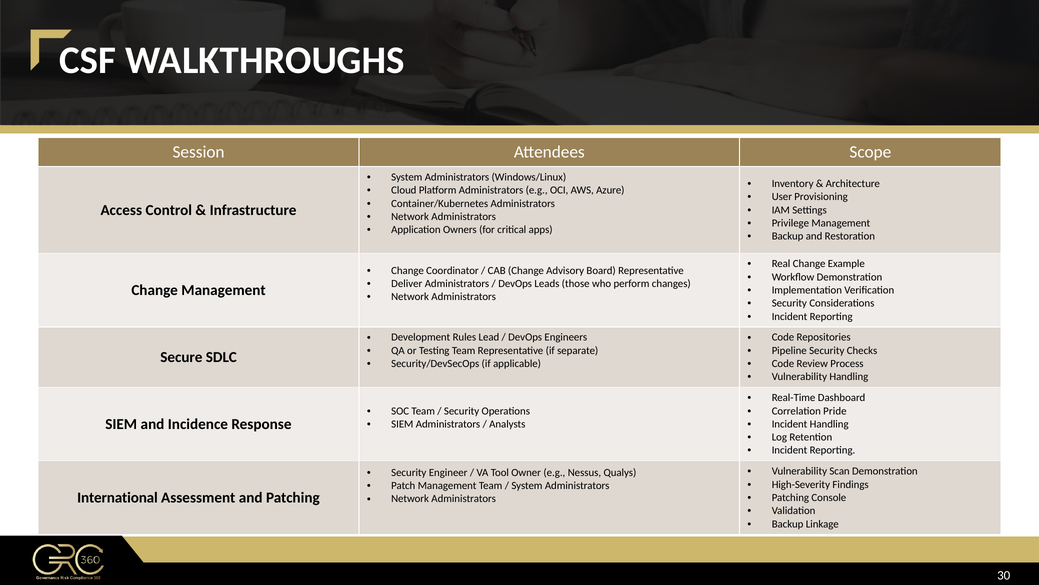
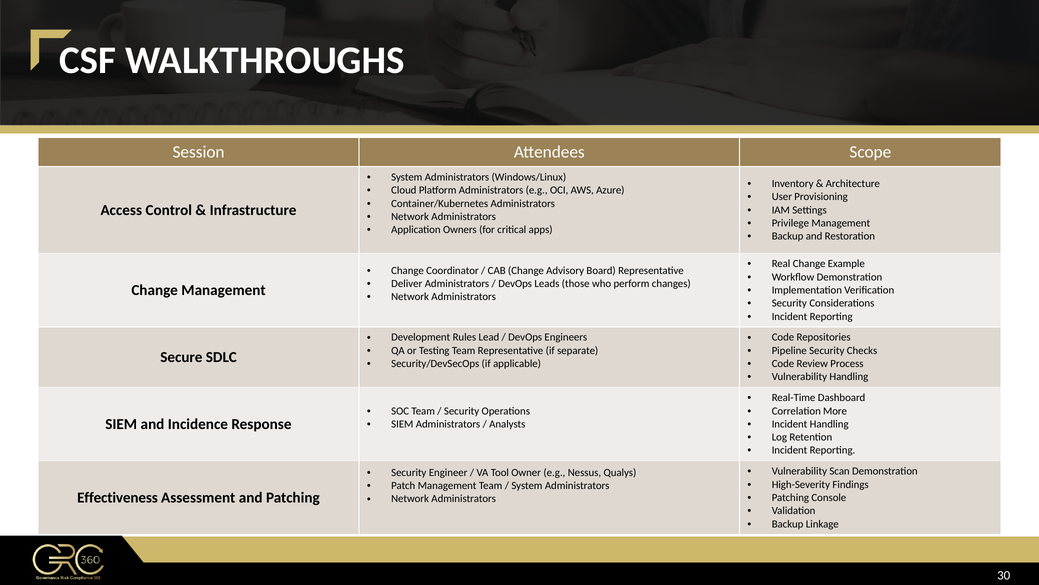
Pride: Pride -> More (835, 411)
International: International -> Effectiveness (117, 497)
